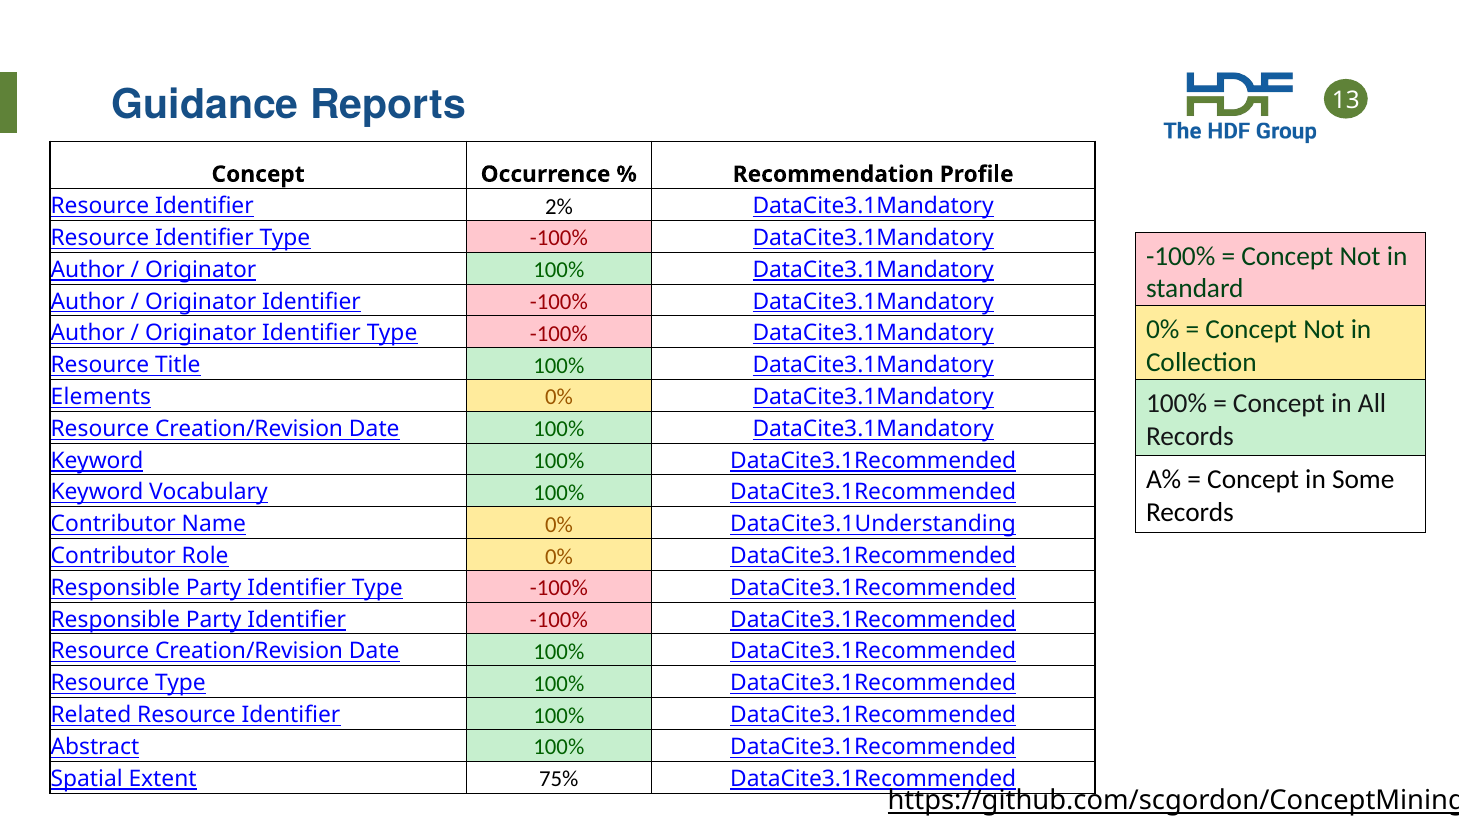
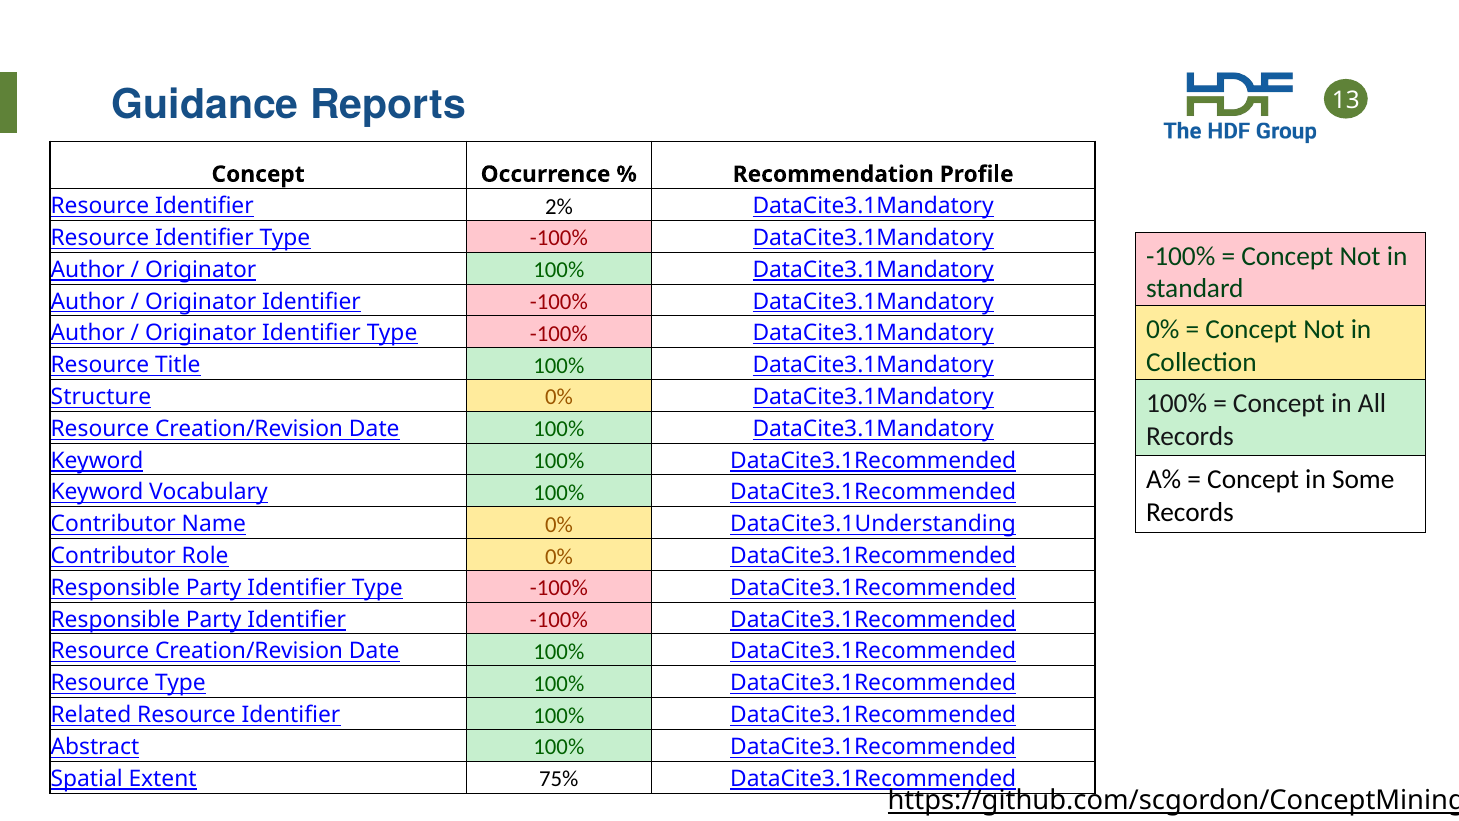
Elements: Elements -> Structure (101, 397)
